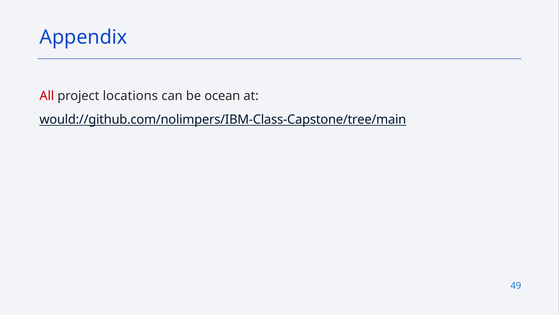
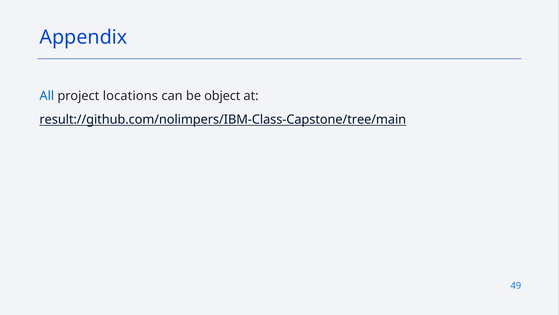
All colour: red -> blue (47, 96)
ocean: ocean -> object (222, 96)
would://github.com/nolimpers/IBM-Class-Capstone/tree/main: would://github.com/nolimpers/IBM-Class-Capstone/tree/main -> result://github.com/nolimpers/IBM-Class-Capstone/tree/main (223, 119)
